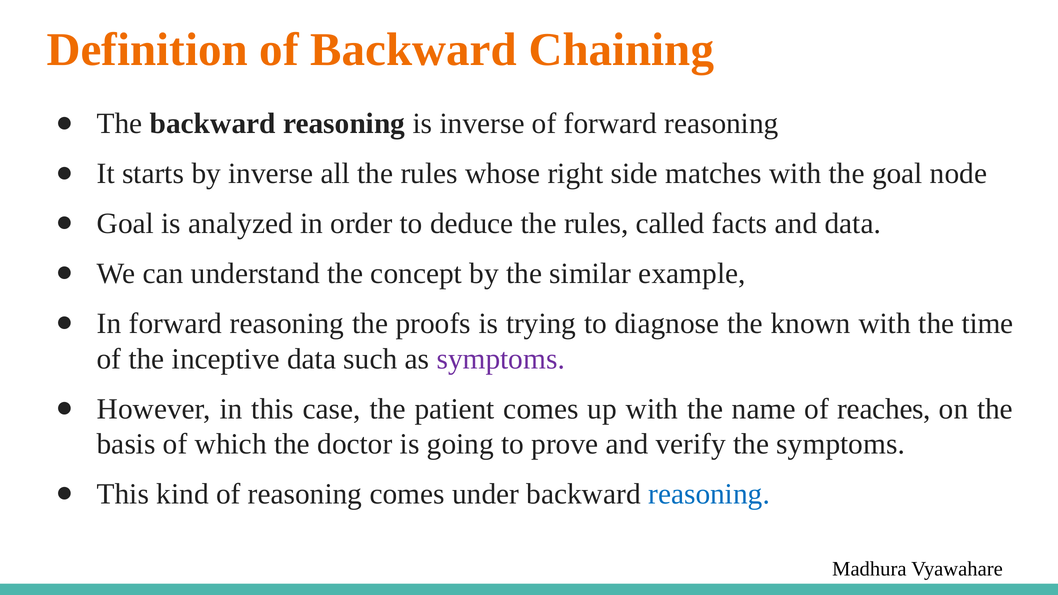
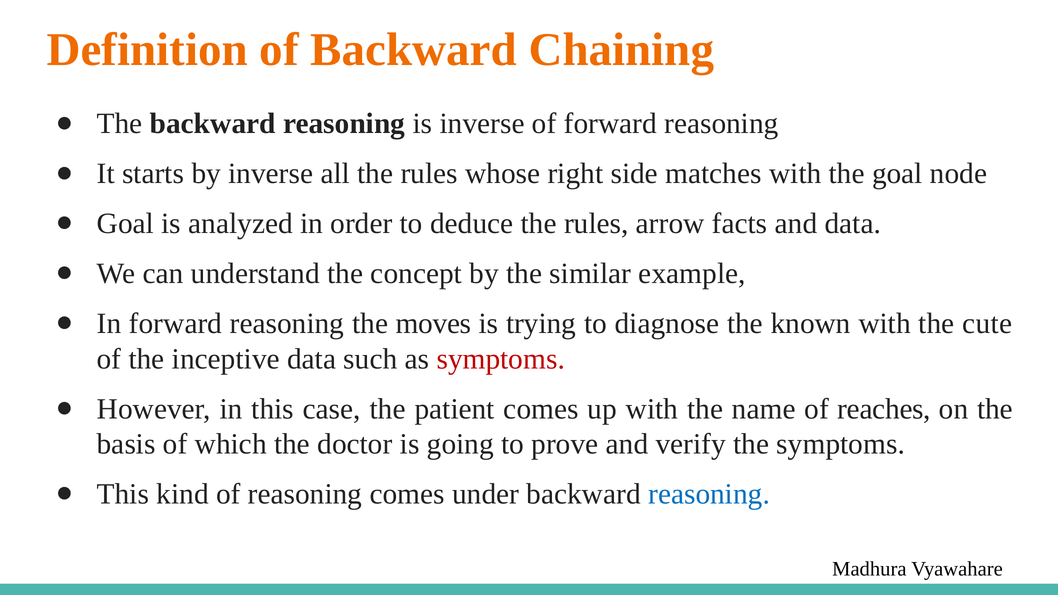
called: called -> arrow (670, 224)
proofs: proofs -> moves (433, 324)
time: time -> cute (987, 324)
symptoms colour: purple -> red (501, 359)
